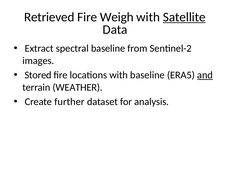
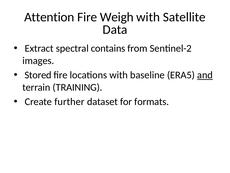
Retrieved: Retrieved -> Attention (49, 17)
Satellite underline: present -> none (184, 17)
spectral baseline: baseline -> contains (108, 48)
WEATHER: WEATHER -> TRAINING (78, 87)
analysis: analysis -> formats (152, 101)
